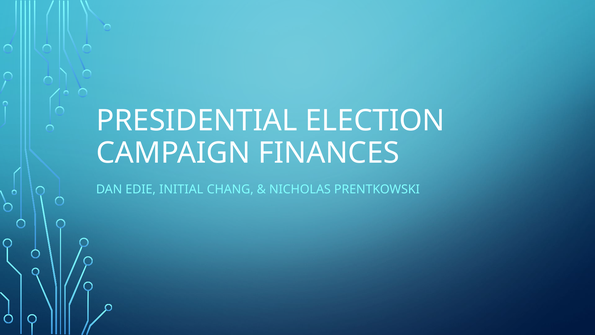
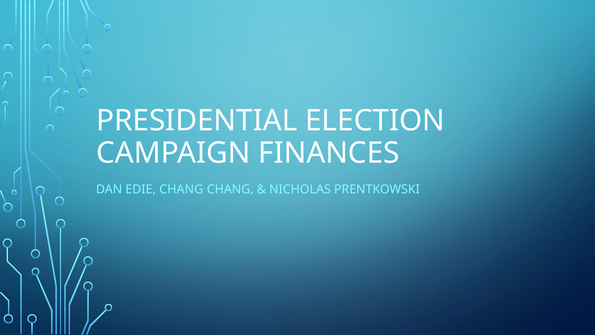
EDIE INITIAL: INITIAL -> CHANG (181, 189)
